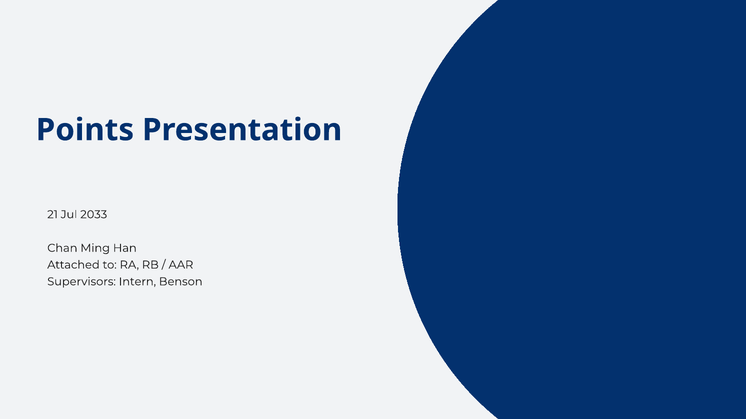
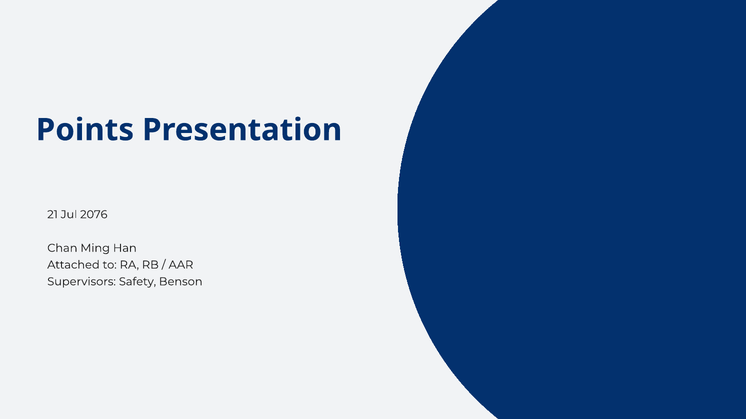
2033: 2033 -> 2076 (94, 215)
Intern: Intern -> Safety (137, 282)
